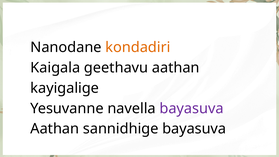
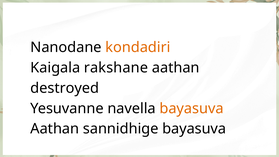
geethavu: geethavu -> rakshane (116, 68)
kayigalige: kayigalige -> destroyed (65, 88)
bayasuva colour: purple -> orange (192, 108)
